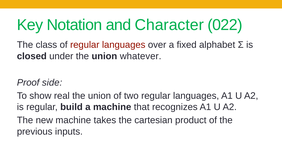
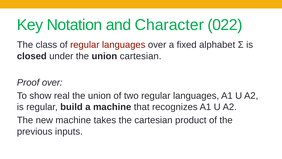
union whatever: whatever -> cartesian (141, 56)
Proof side: side -> over (52, 82)
